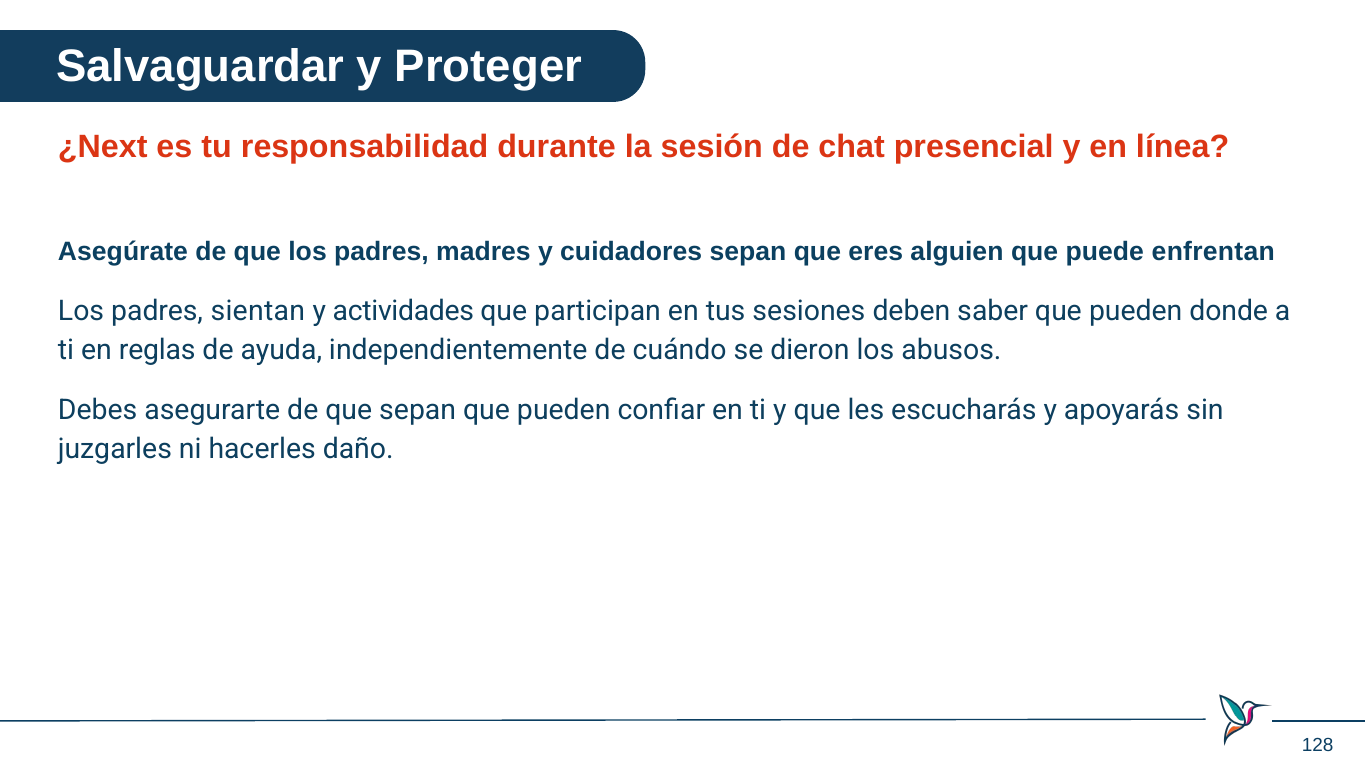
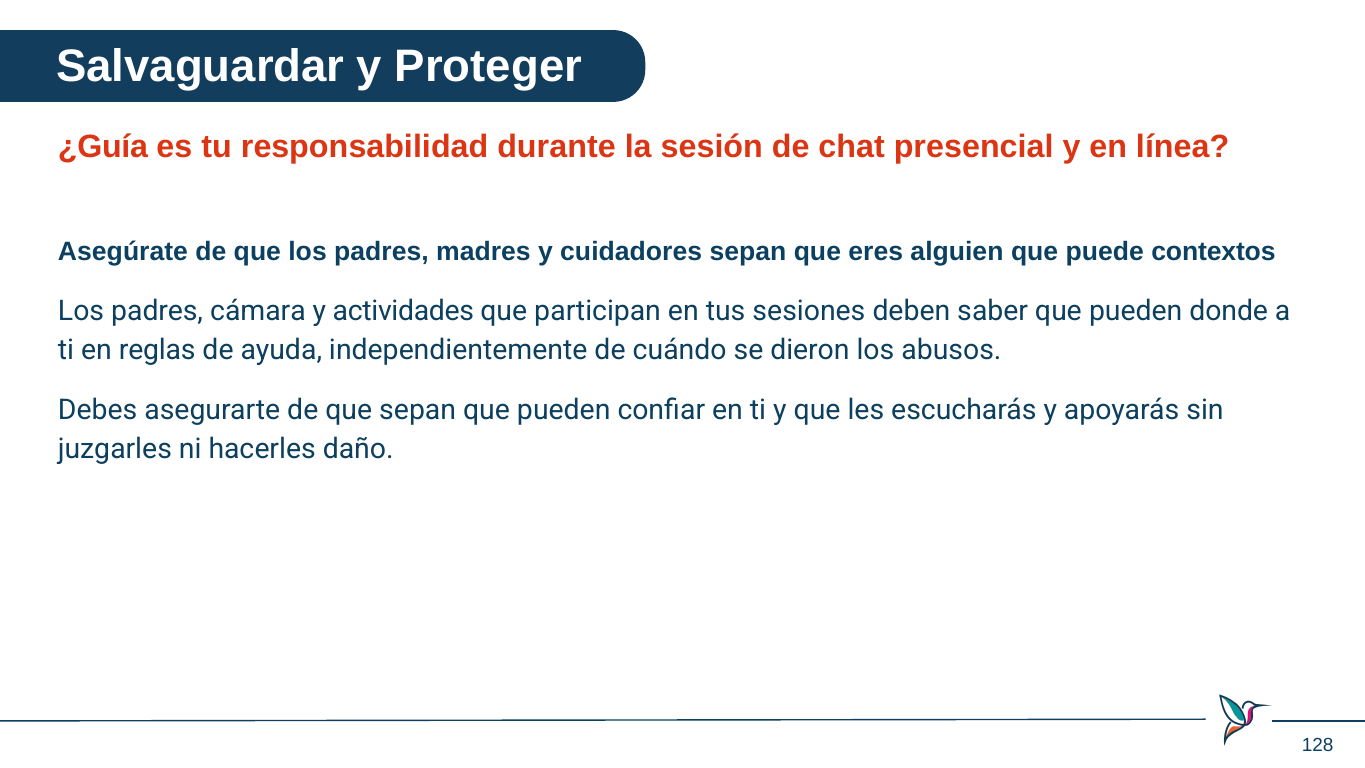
¿Next: ¿Next -> ¿Guía (103, 146)
enfrentan: enfrentan -> contextos (1213, 252)
sientan: sientan -> cámara (258, 311)
